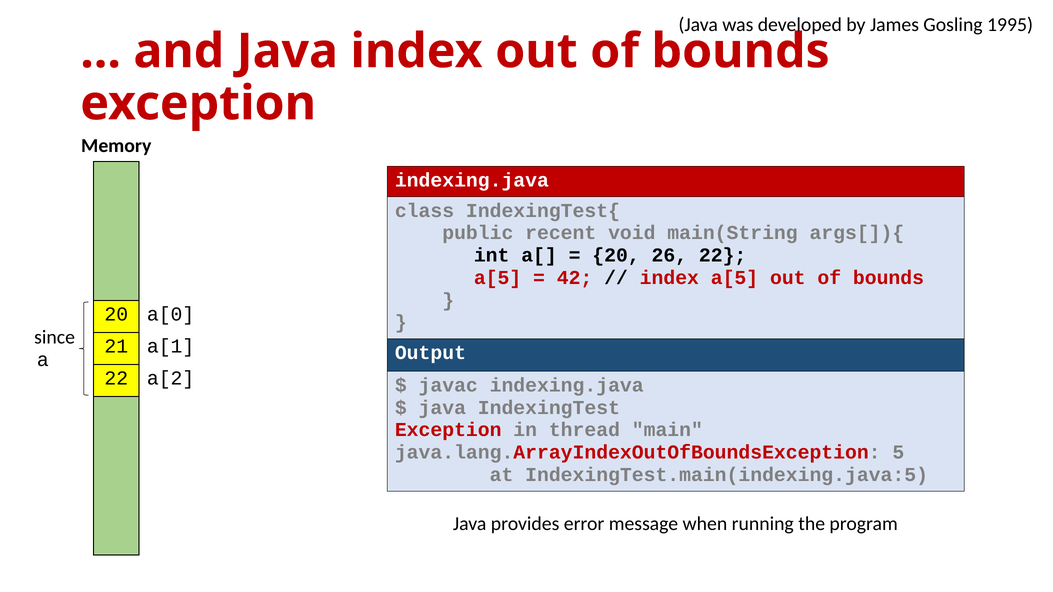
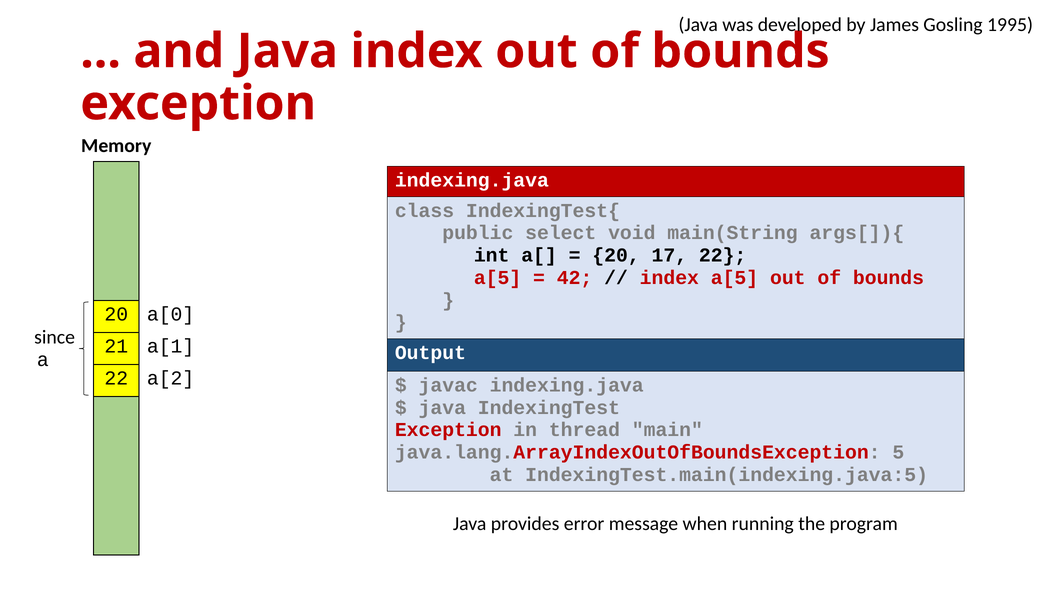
recent: recent -> select (561, 233)
26: 26 -> 17 (669, 255)
